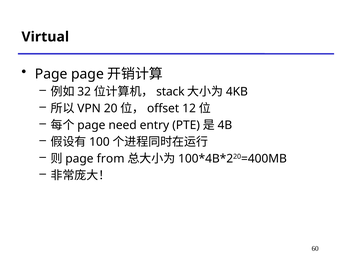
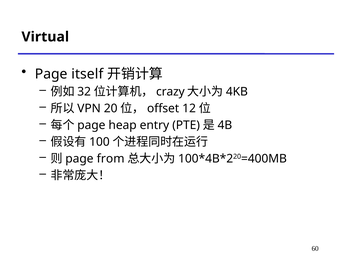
Page page: page -> itself (87, 74)
stack: stack -> crazy (170, 92)
need: need -> heap (123, 125)
